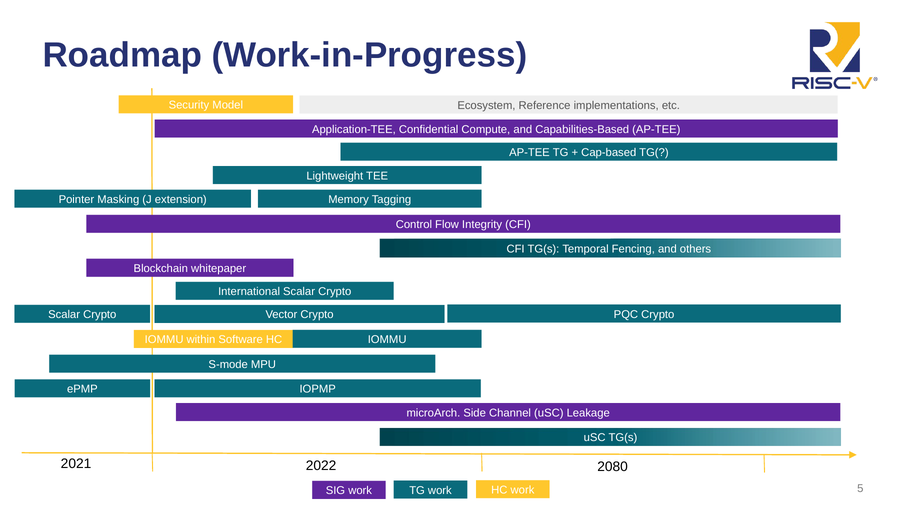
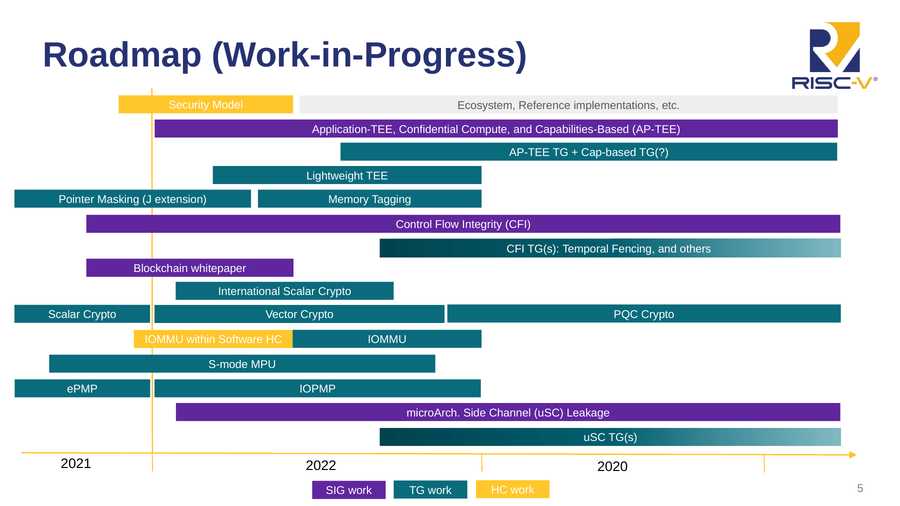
2080: 2080 -> 2020 (613, 467)
